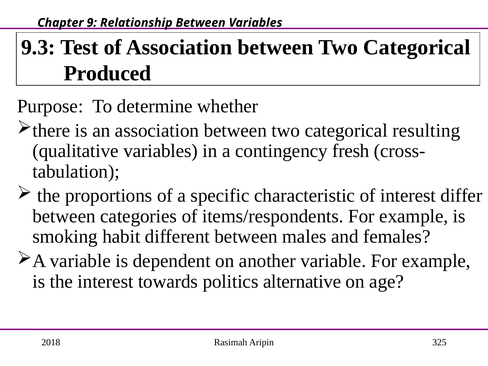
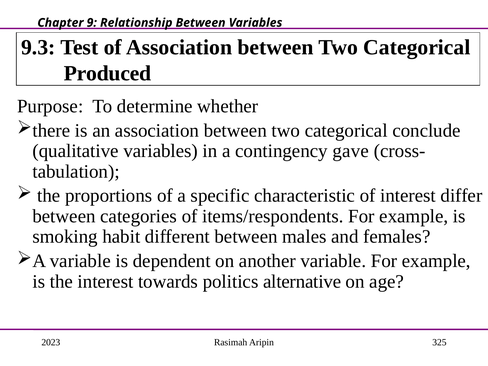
resulting: resulting -> conclude (426, 130)
fresh: fresh -> gave (351, 151)
2018: 2018 -> 2023 (51, 342)
